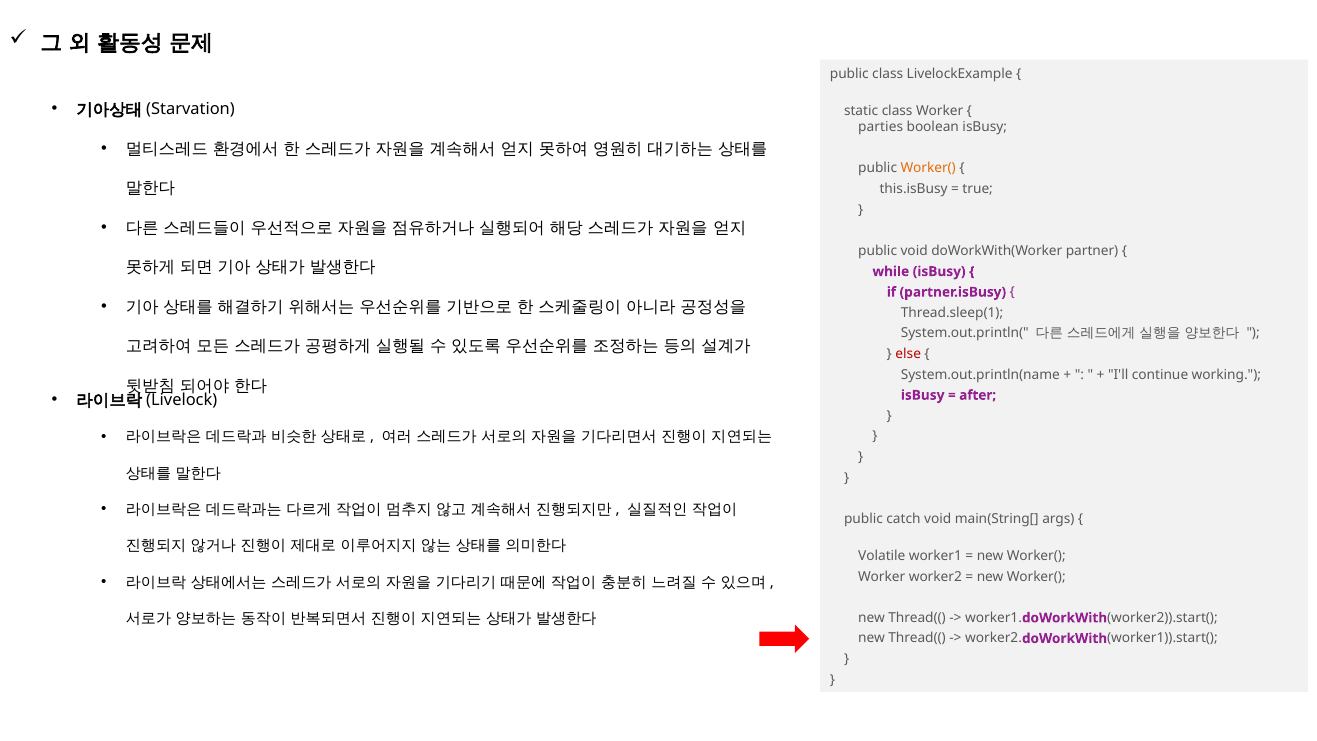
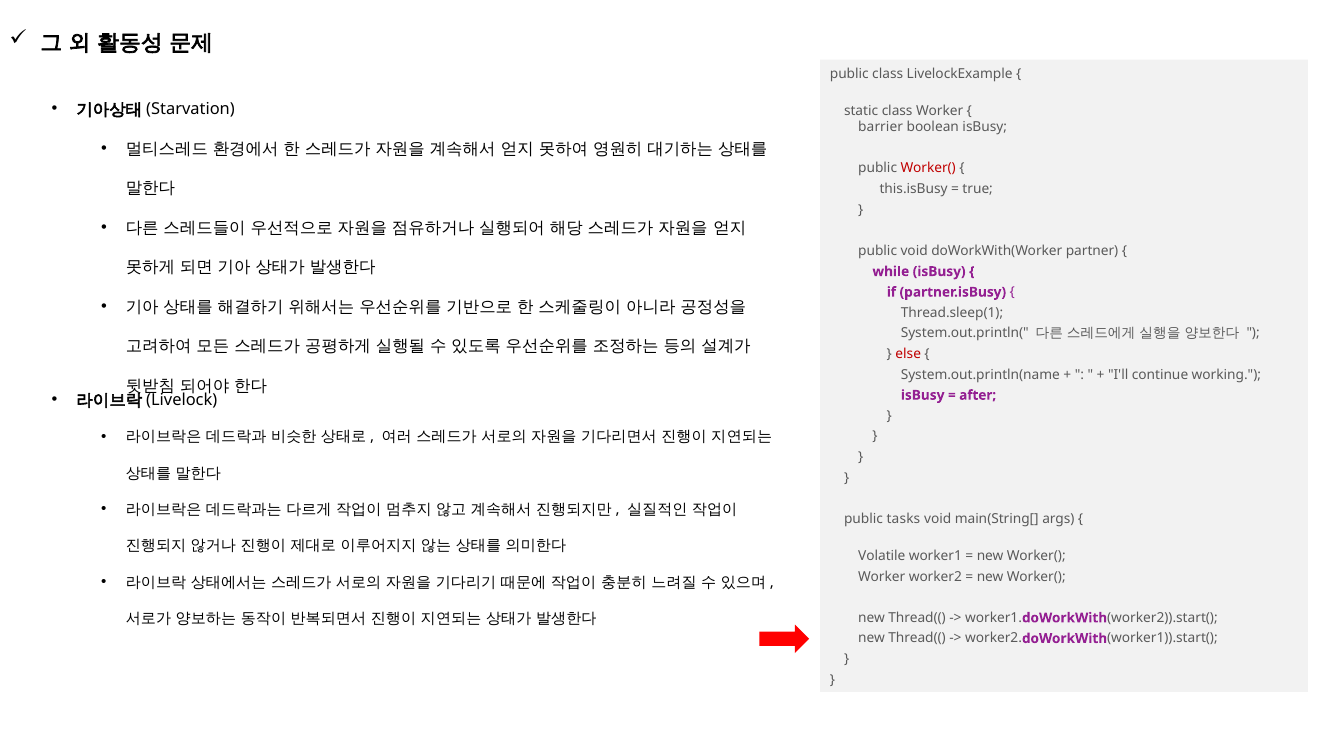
parties: parties -> barrier (881, 127)
Worker( colour: orange -> red (928, 168)
catch: catch -> tasks (903, 519)
